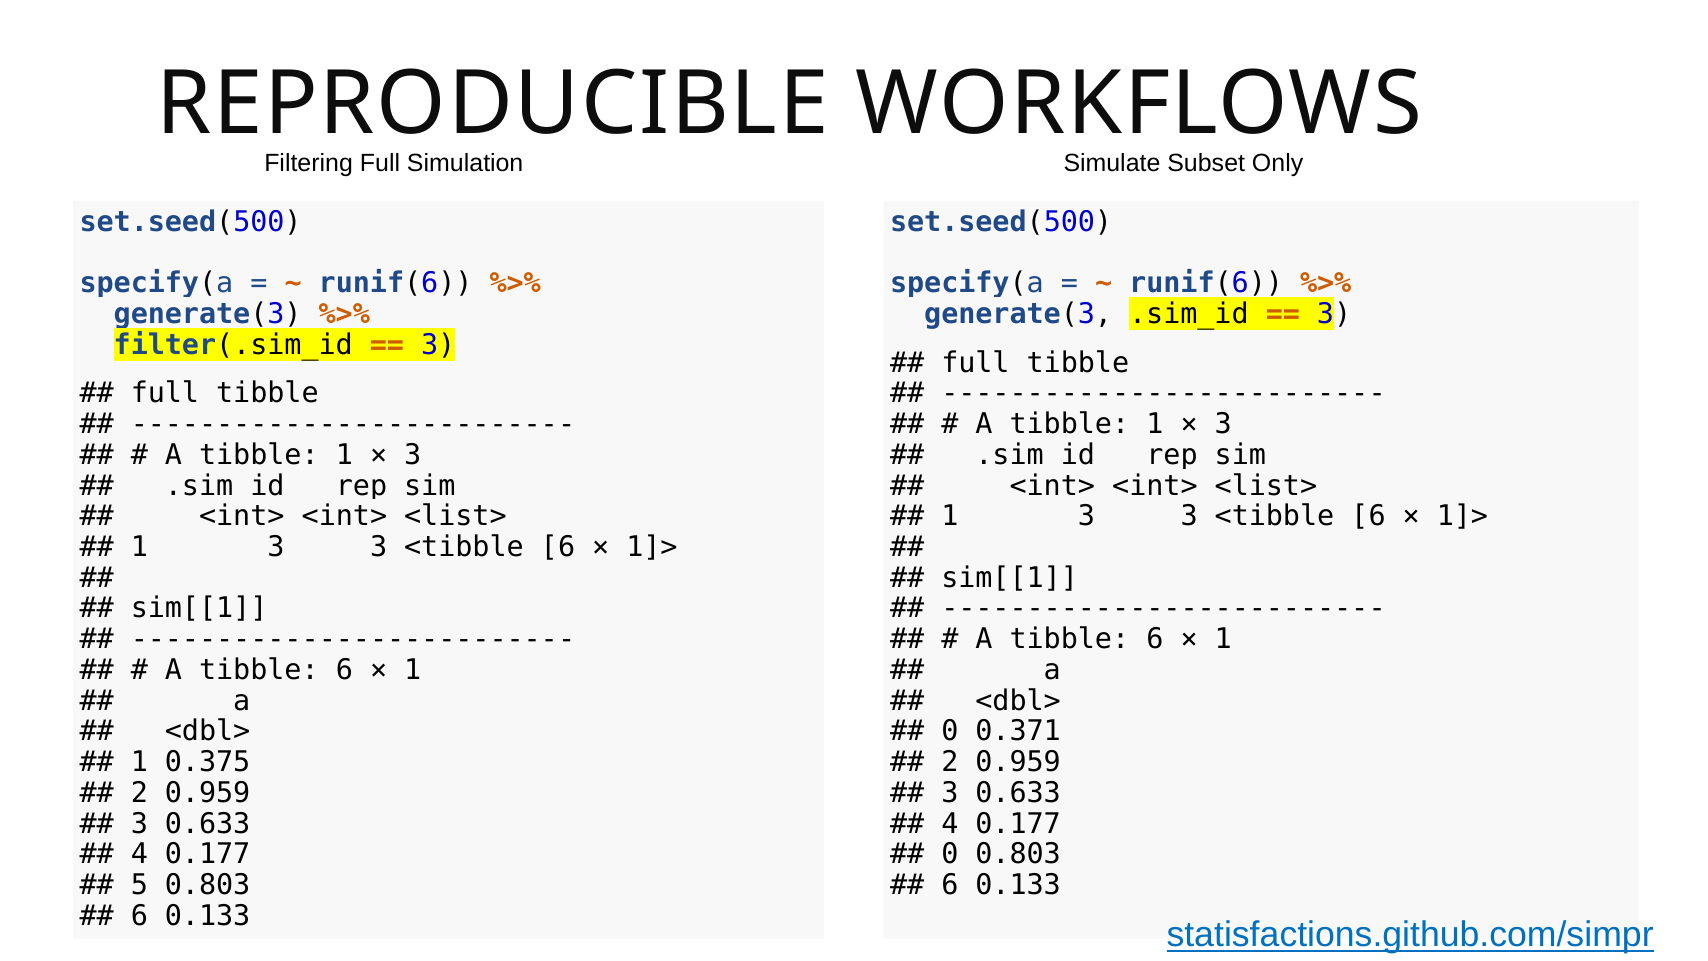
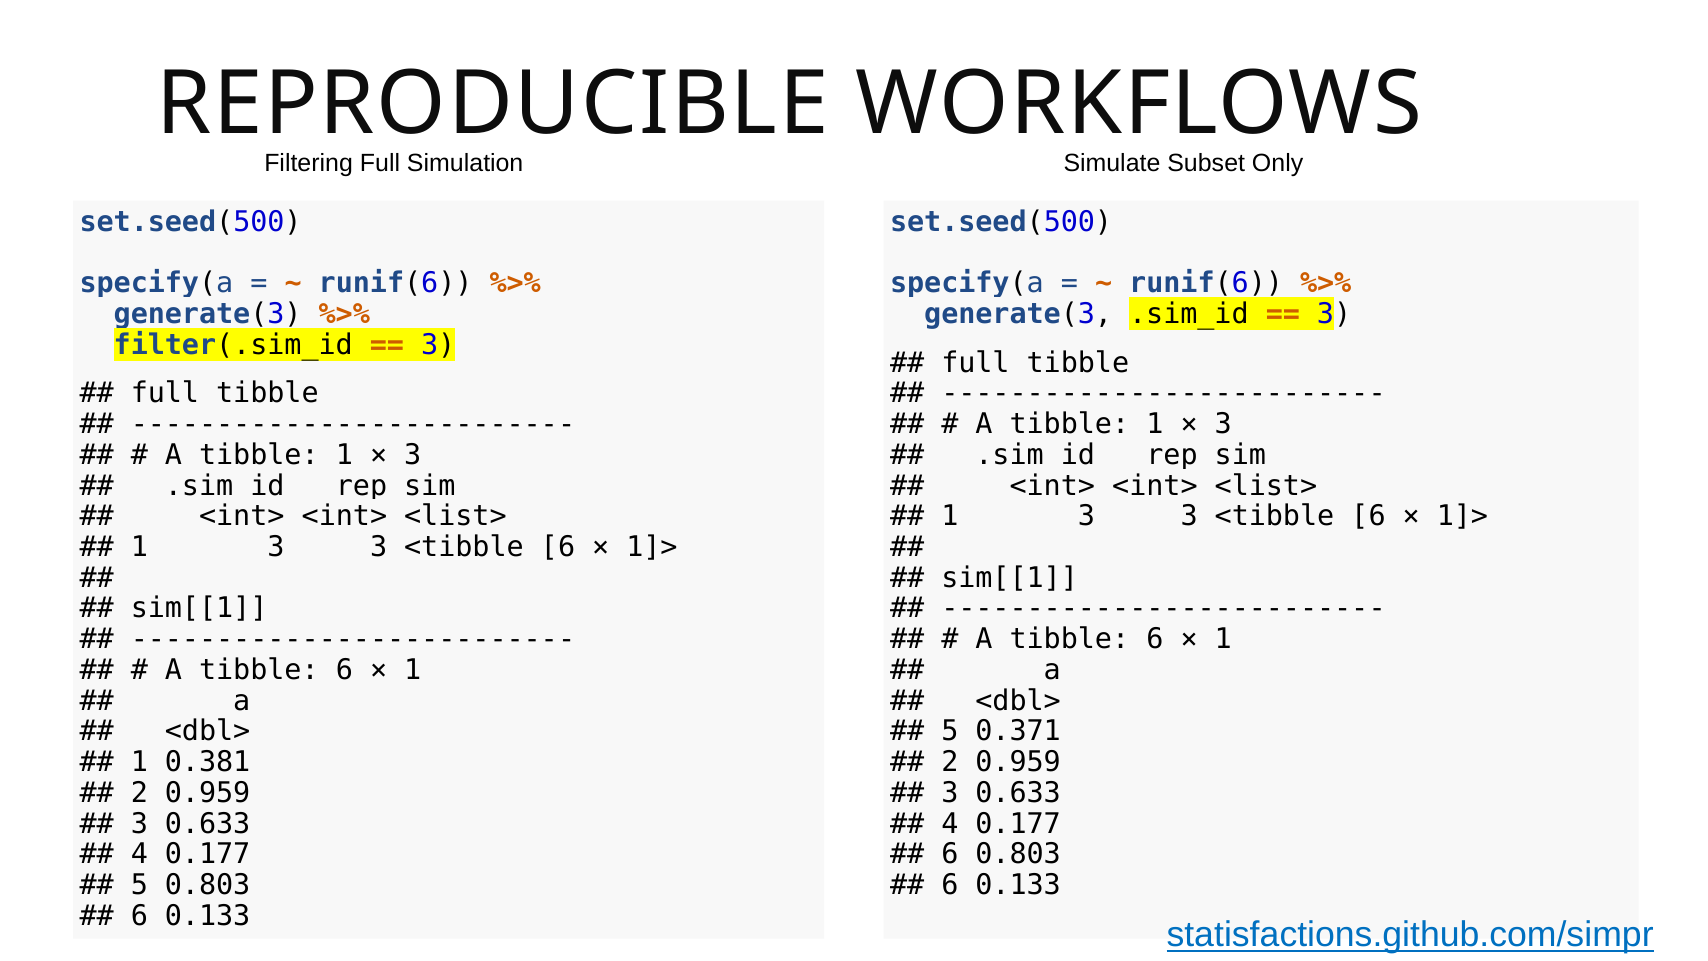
0: 0 -> 5 (950, 731)
0.375: 0.375 -> 0.381 (208, 762)
0: 0 -> 6 (950, 854)
